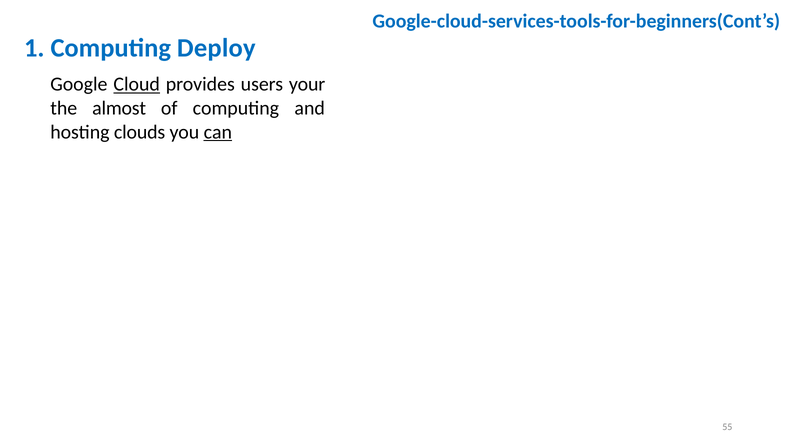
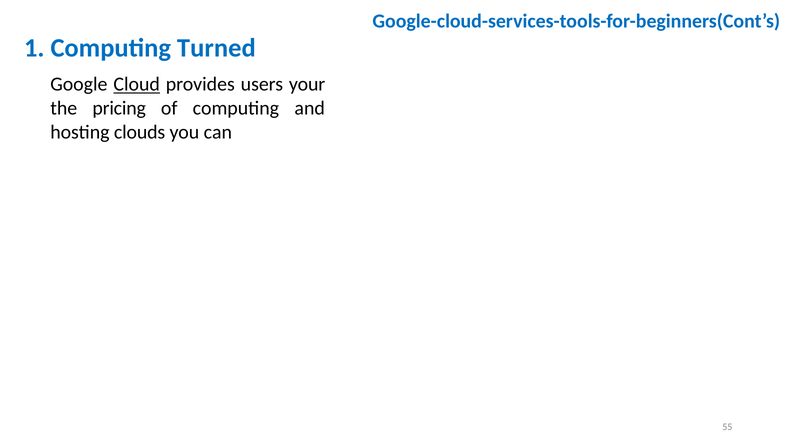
Deploy: Deploy -> Turned (216, 48)
almost: almost -> pricing (119, 108)
can underline: present -> none (218, 132)
